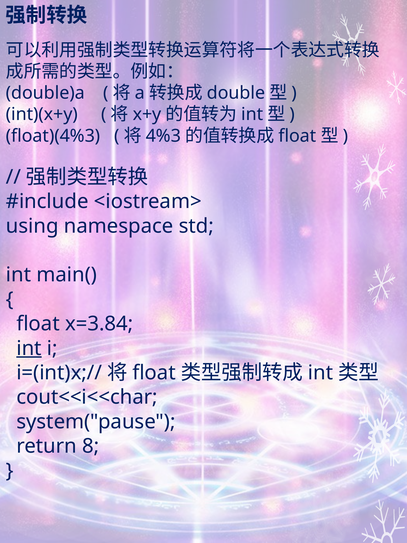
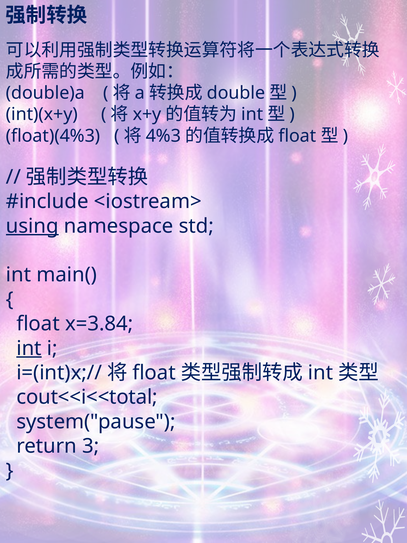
using underline: none -> present (32, 226)
cout<<i<<char: cout<<i<<char -> cout<<i<<total (87, 397)
8: 8 -> 3 (91, 446)
